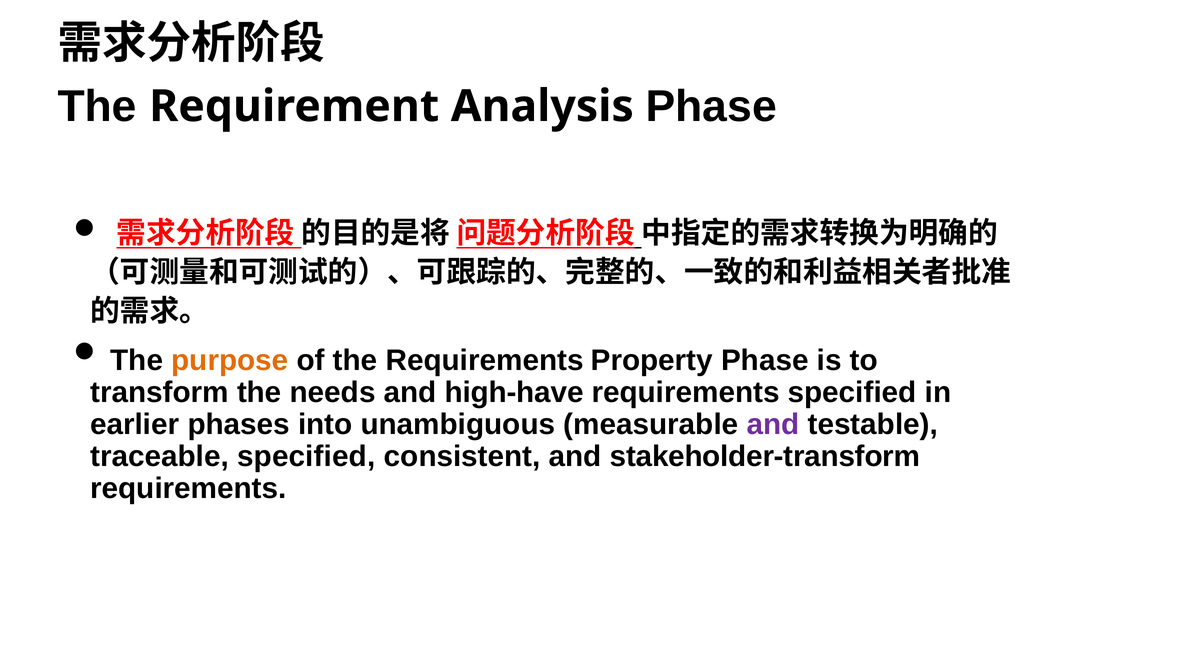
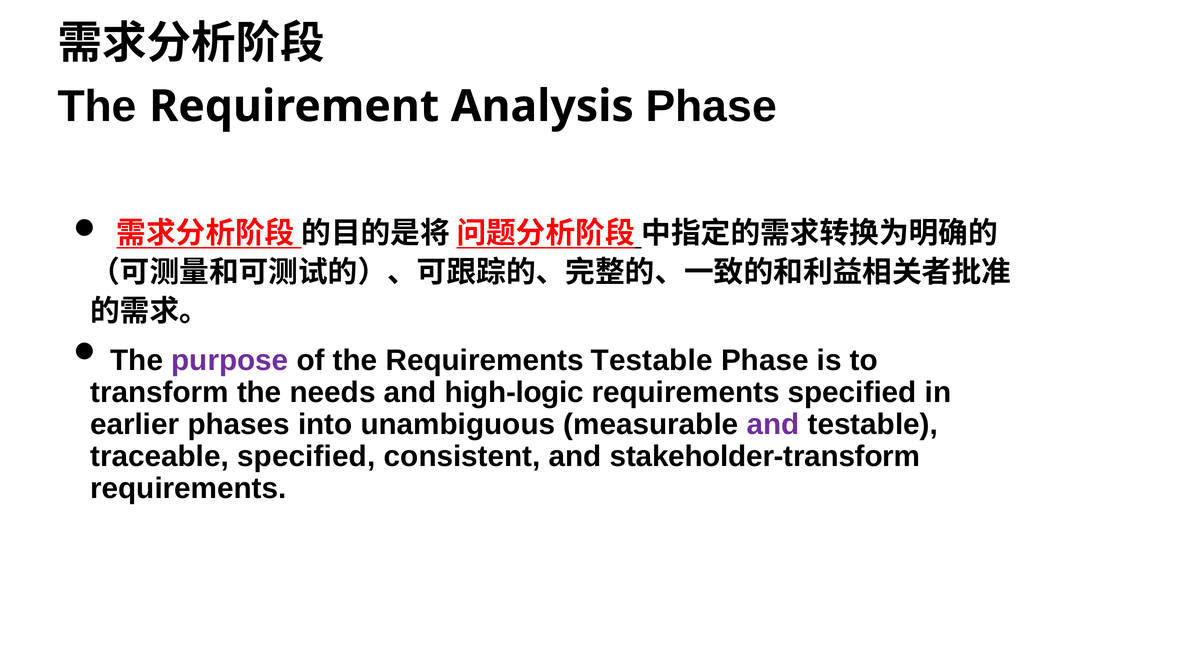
purpose colour: orange -> purple (230, 361)
Requirements Property: Property -> Testable (652, 361)
high-have: high-have -> high-logic (514, 393)
